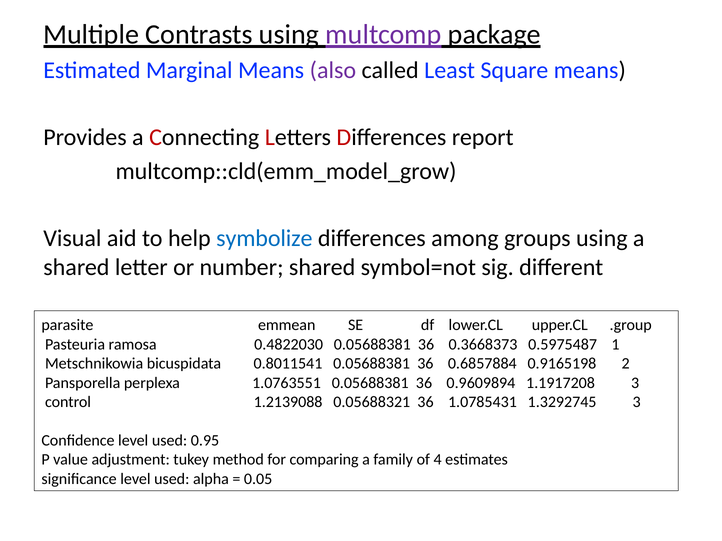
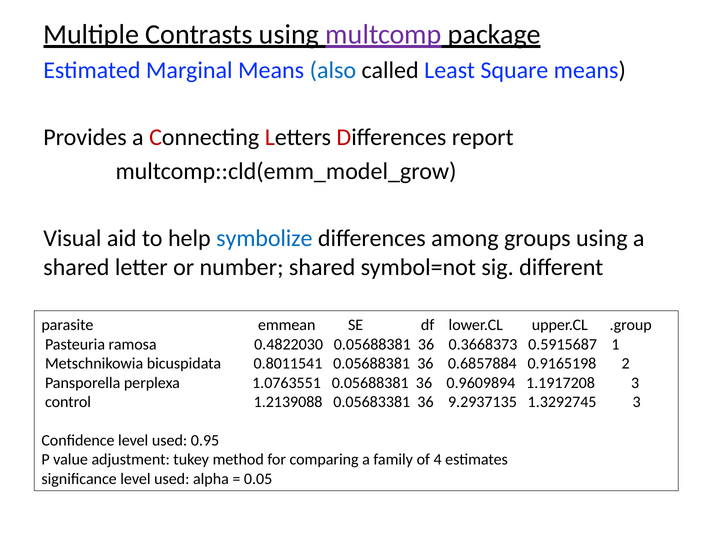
also colour: purple -> blue (333, 70)
0.5975487: 0.5975487 -> 0.5915687 (563, 345)
0.05688321: 0.05688321 -> 0.05683381 (372, 402)
1.0785431: 1.0785431 -> 9.2937135 (482, 402)
